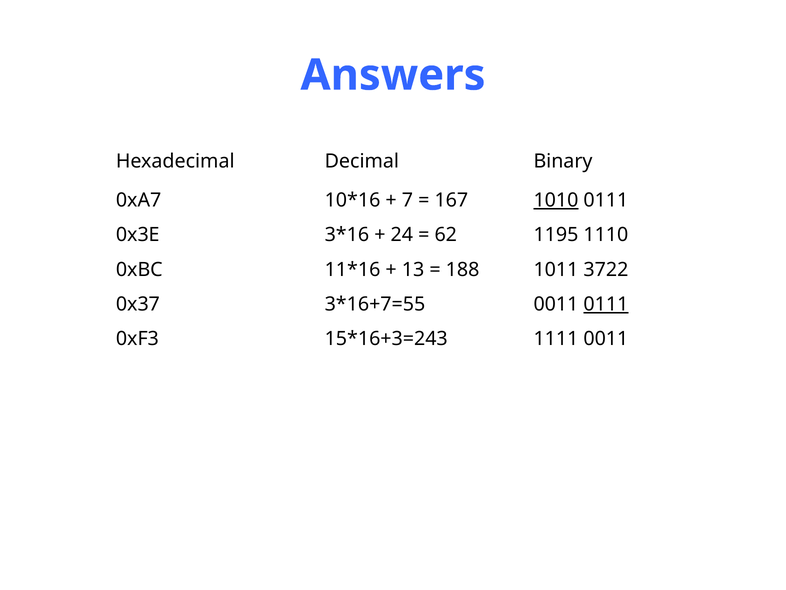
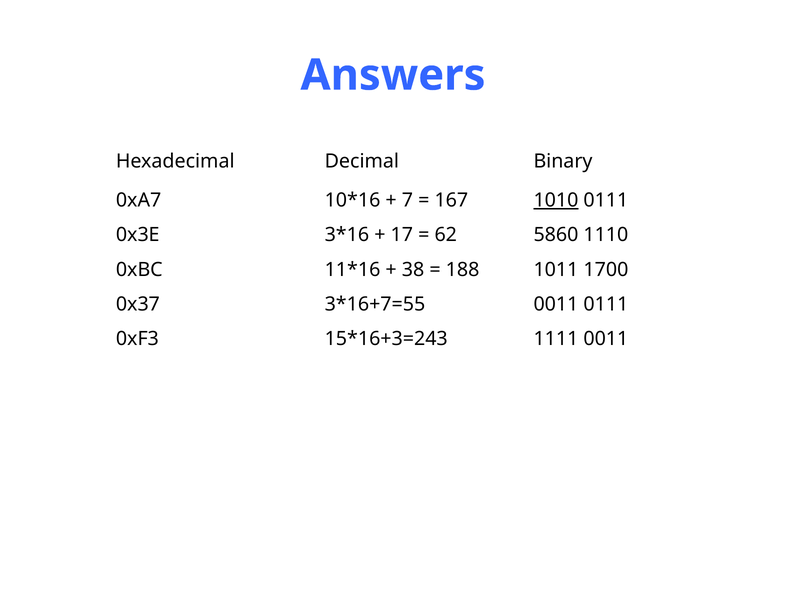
24: 24 -> 17 (402, 235)
1195: 1195 -> 5860 (556, 235)
13: 13 -> 38 (413, 269)
3722: 3722 -> 1700 (606, 269)
0111 underline: present -> none (606, 304)
